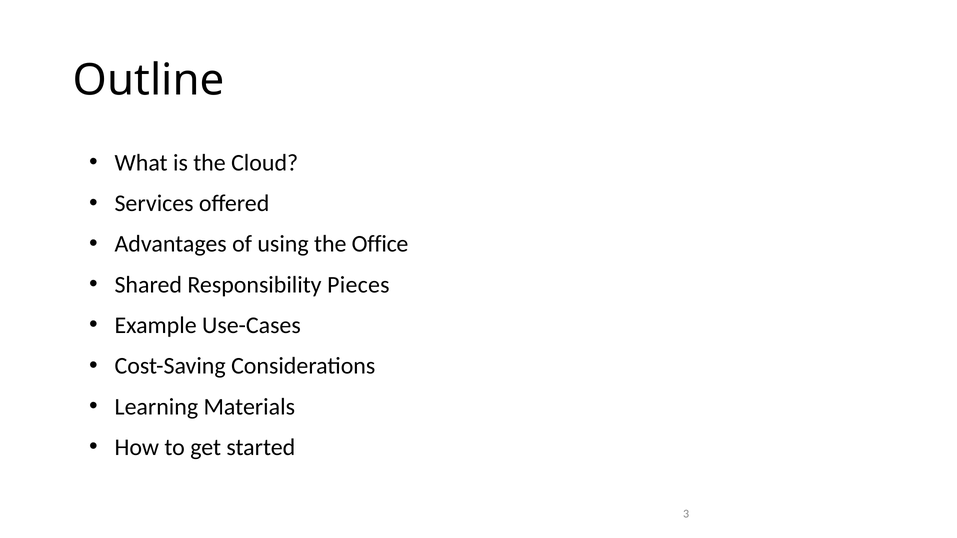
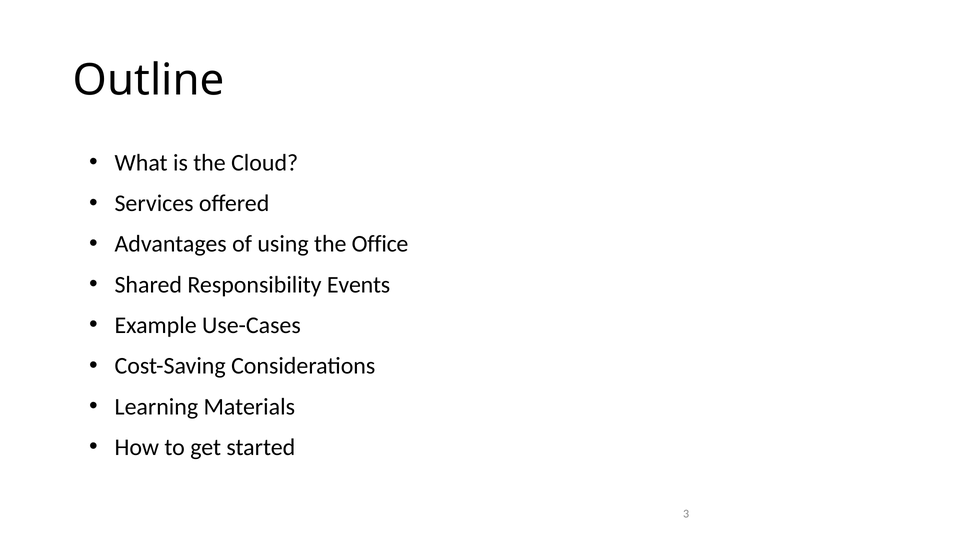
Pieces: Pieces -> Events (359, 285)
